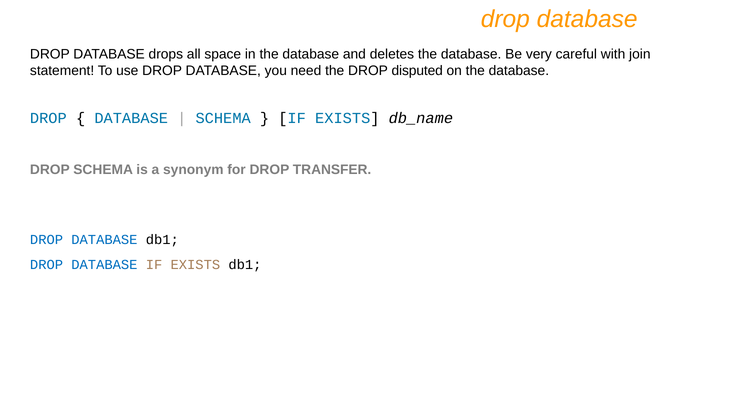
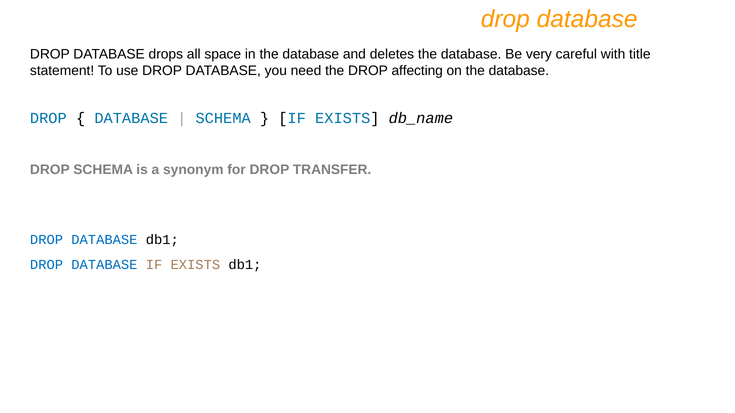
join: join -> title (640, 54)
disputed: disputed -> affecting (417, 71)
